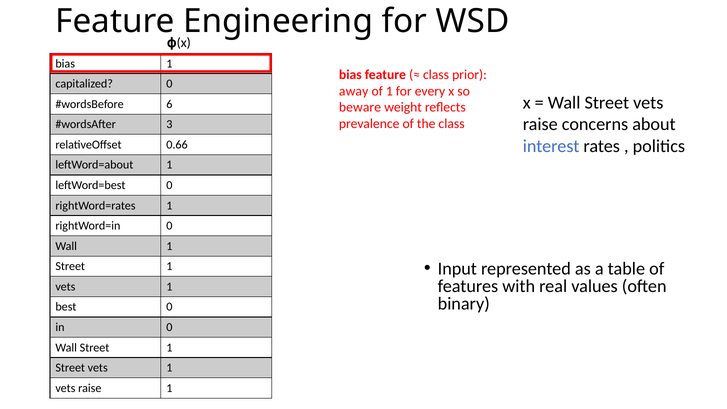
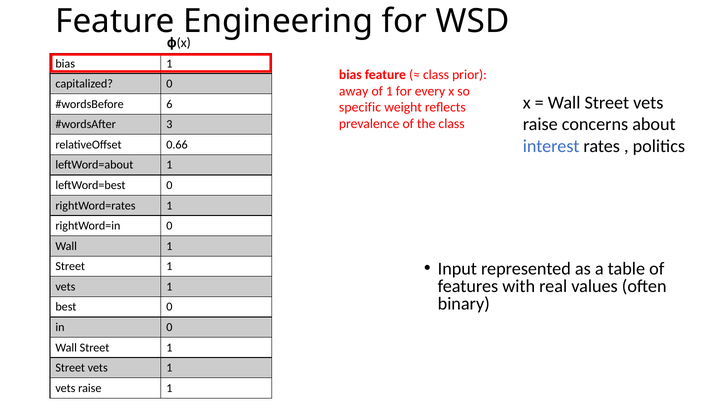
beware: beware -> specific (360, 107)
